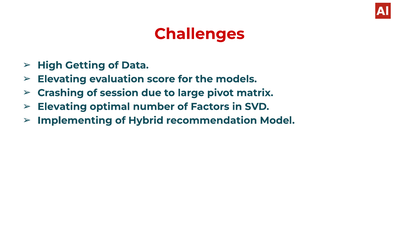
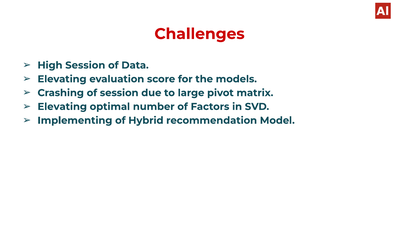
High Getting: Getting -> Session (85, 65)
